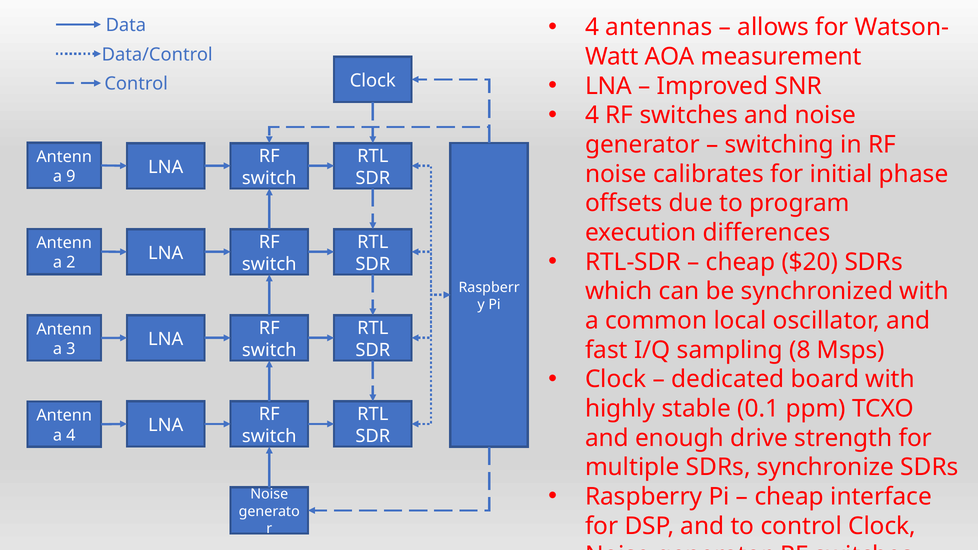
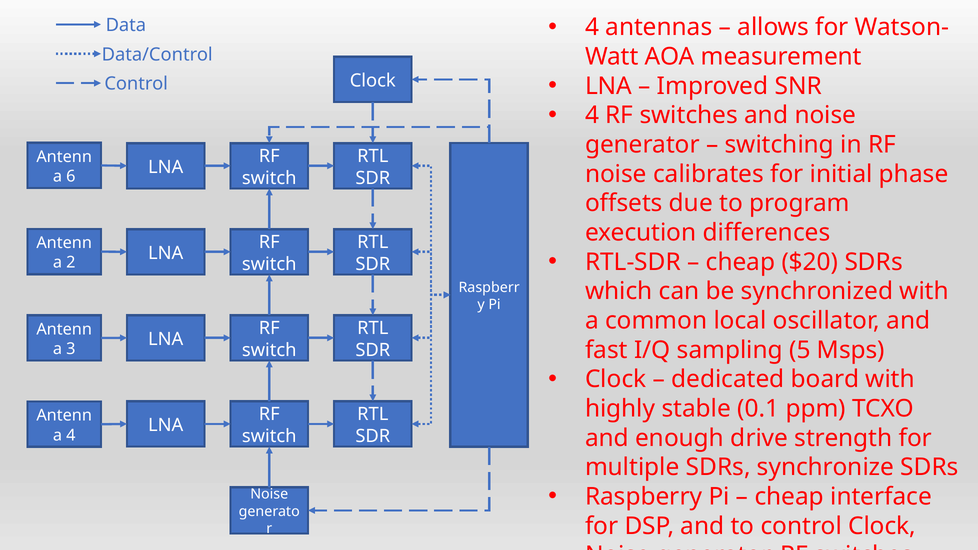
9: 9 -> 6 (71, 176)
8: 8 -> 5 (800, 350)
